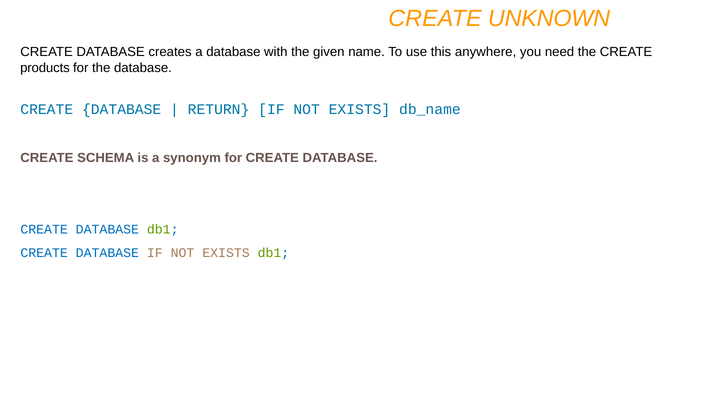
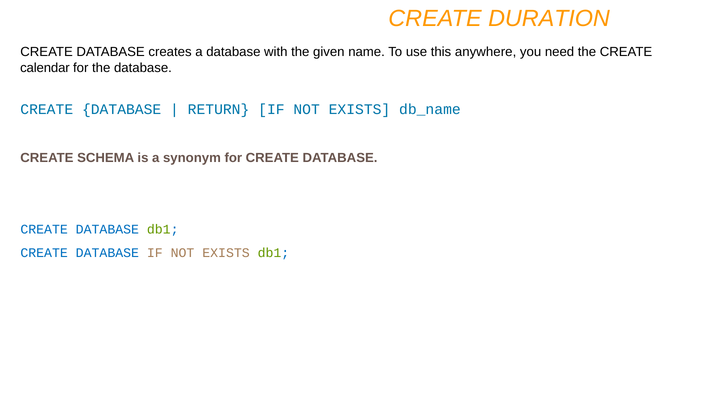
UNKNOWN: UNKNOWN -> DURATION (549, 18)
products: products -> calendar (45, 68)
